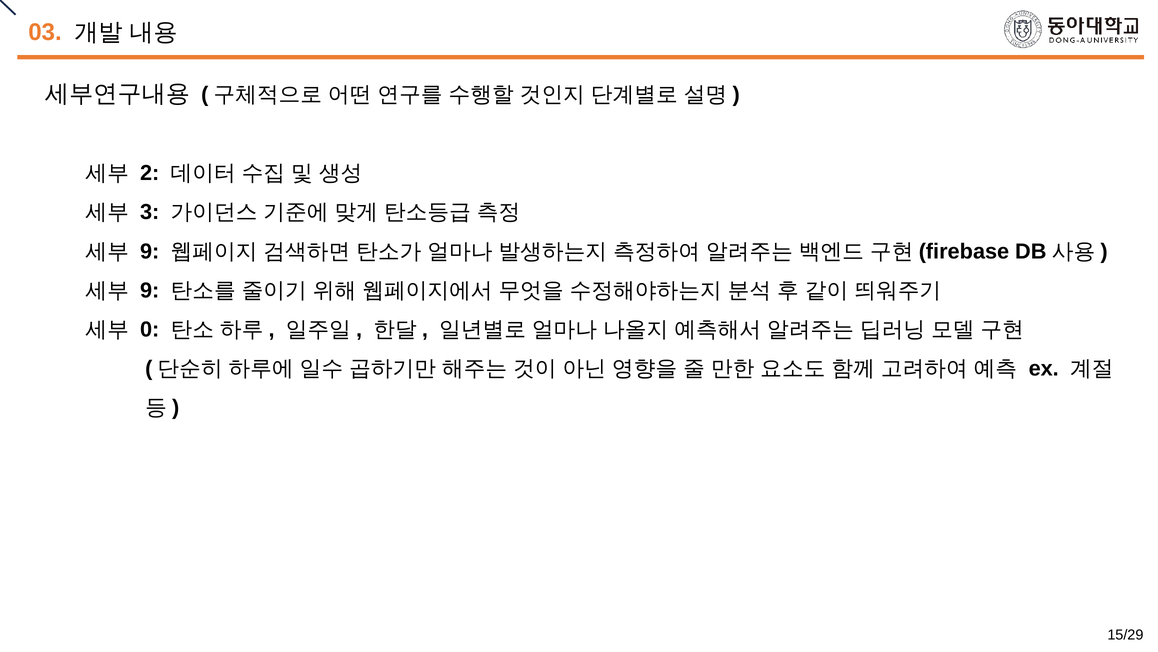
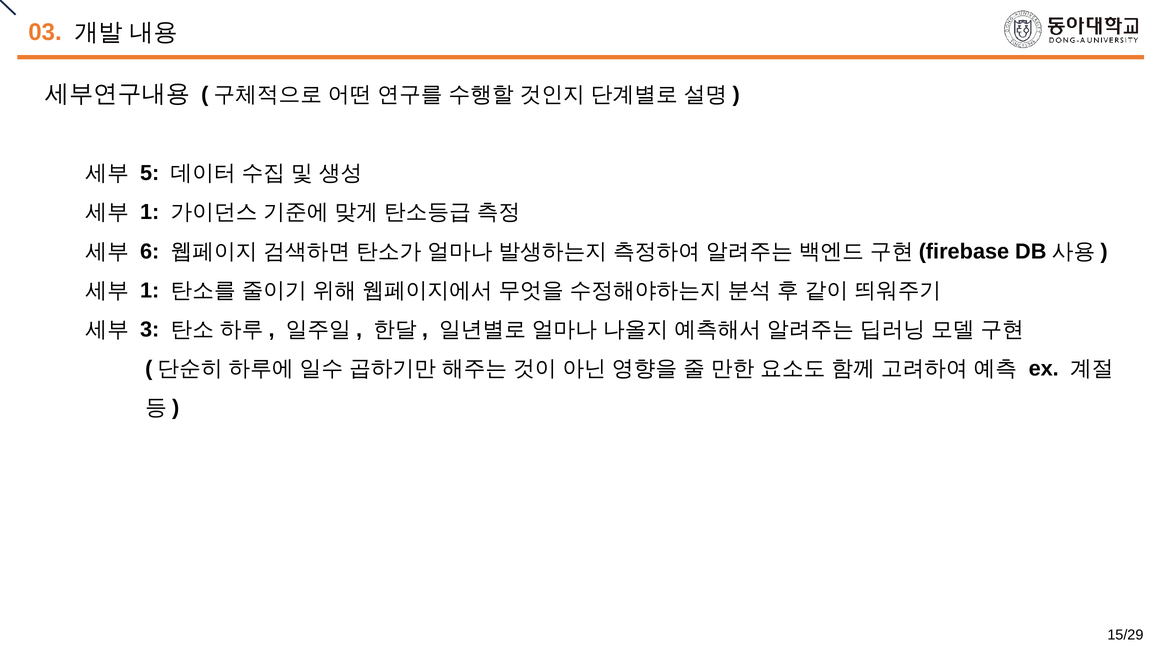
2: 2 -> 5 (150, 173)
3: 3 -> 1 (150, 212)
9: 9 -> 6 (150, 251)
9: 9 -> 1 (150, 290)
0: 0 -> 3 (150, 329)
